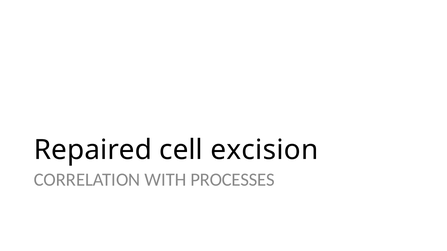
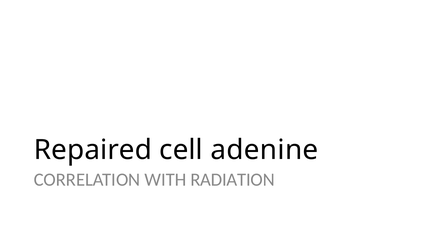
excision: excision -> adenine (264, 150)
PROCESSES: PROCESSES -> RADIATION (233, 180)
